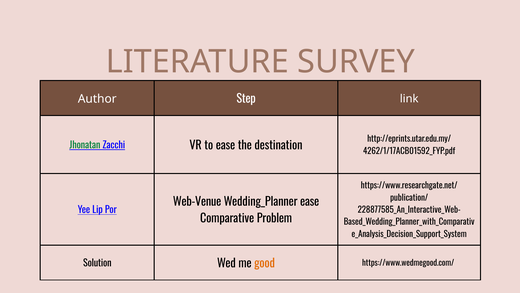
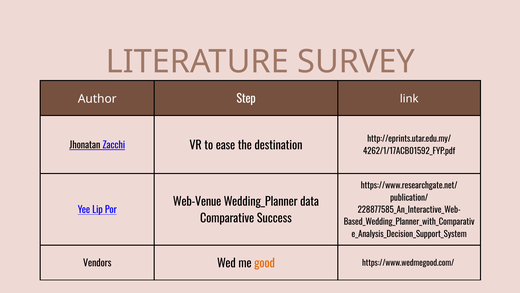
Jhonatan colour: green -> black (85, 145)
ease: ease -> data (310, 202)
Problem: Problem -> Success (274, 218)
Solution: Solution -> Vendors (97, 263)
